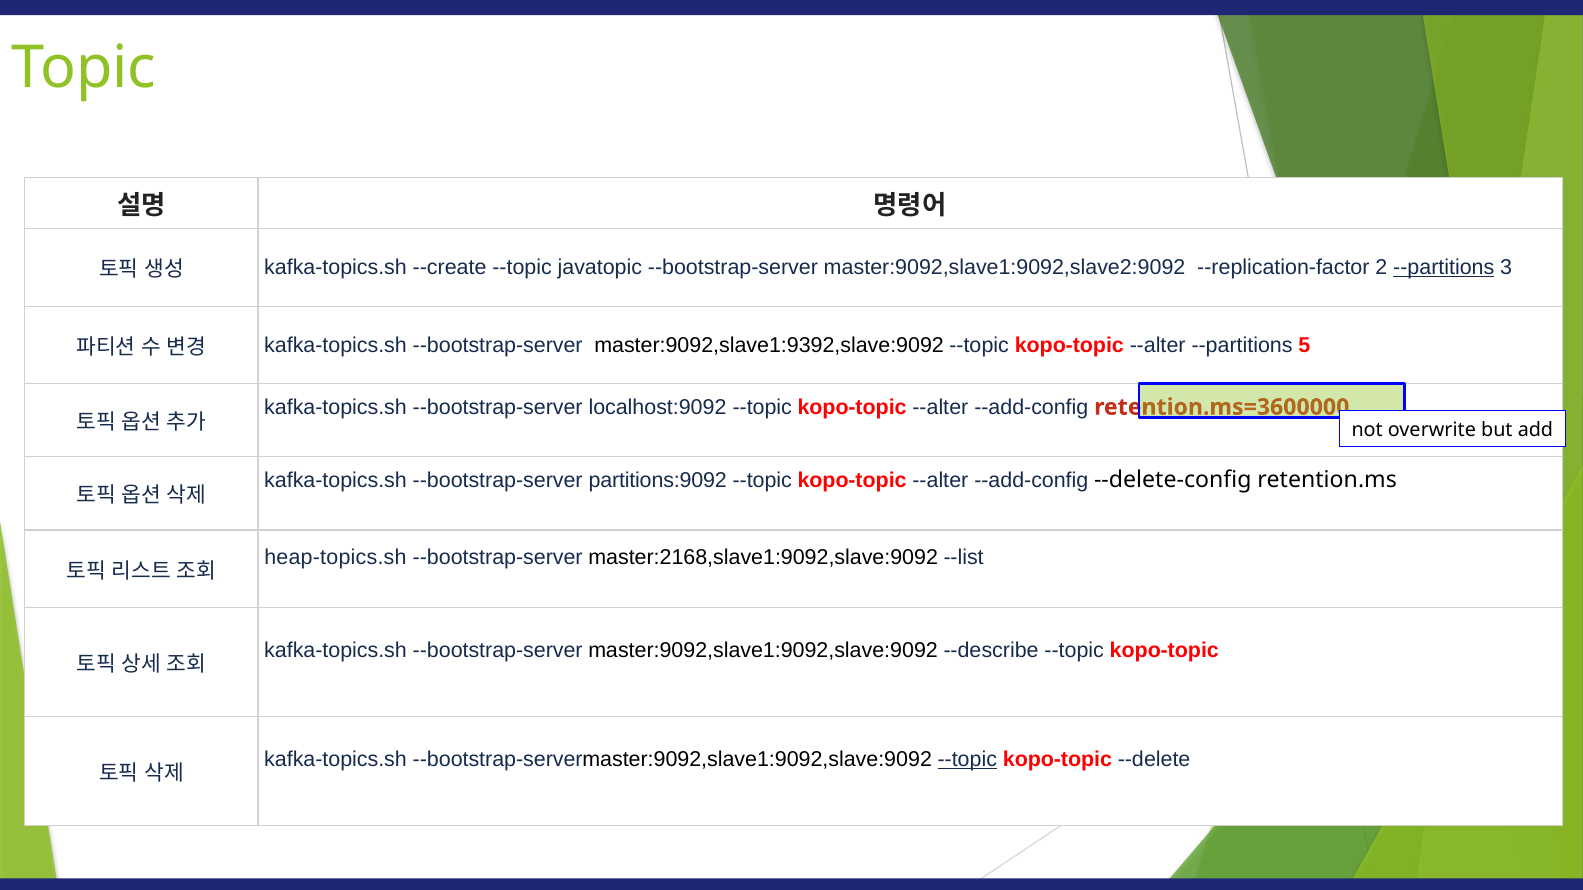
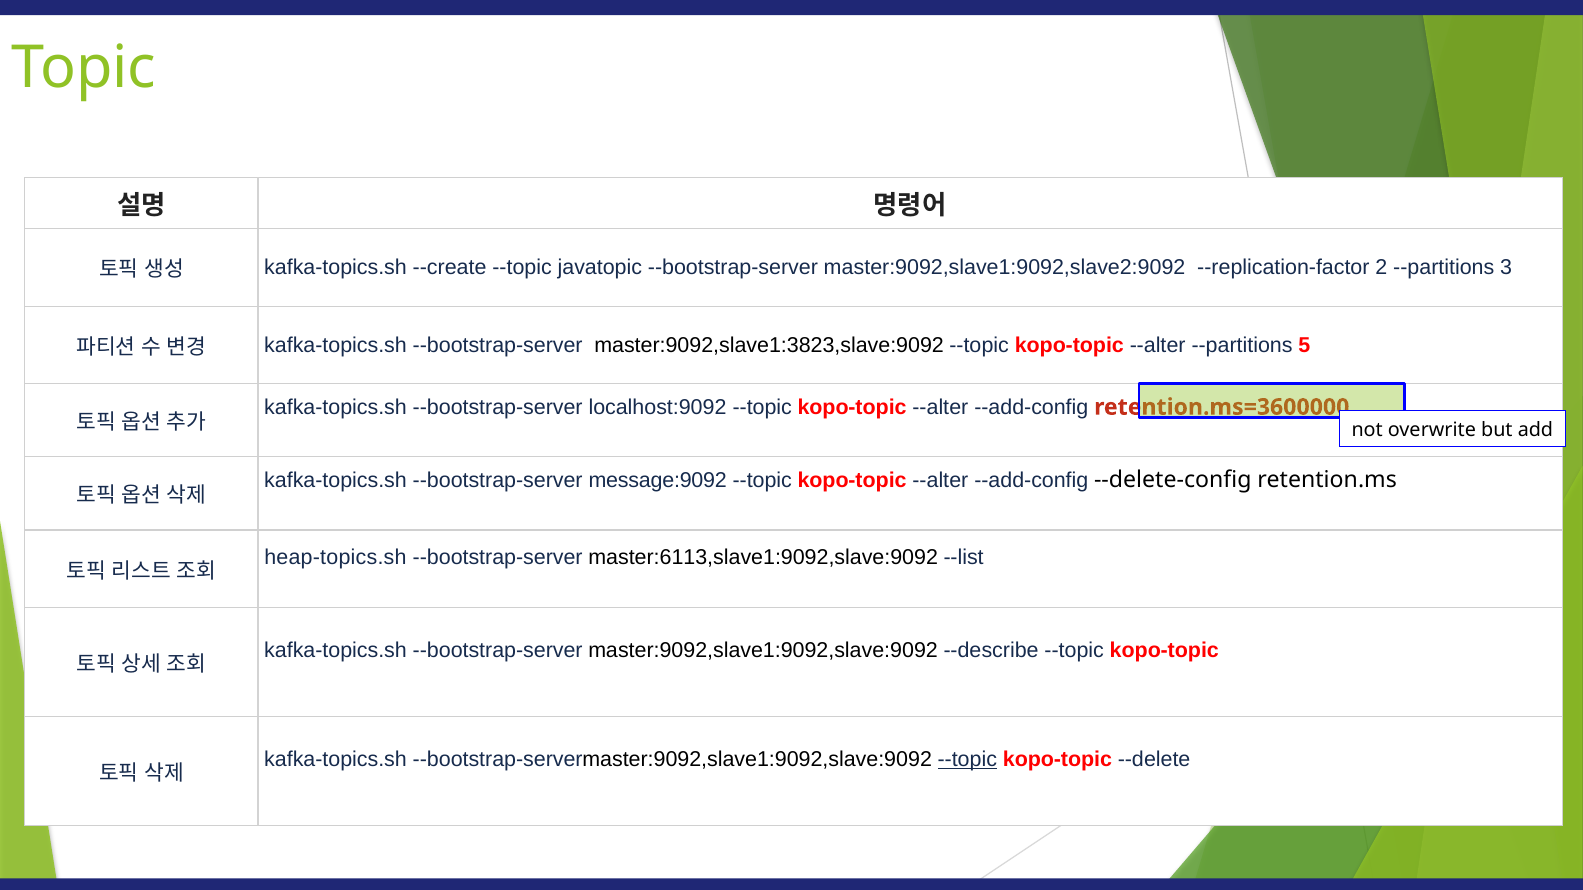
--partitions underline: present -> none (1444, 268)
master:9092,slave1:9392,slave:9092: master:9092,slave1:9392,slave:9092 -> master:9092,slave1:3823,slave:9092 (769, 345)
partitions:9092: partitions:9092 -> message:9092 (658, 481)
master:2168,slave1:9092,slave:9092: master:2168,slave1:9092,slave:9092 -> master:6113,slave1:9092,slave:9092 (763, 557)
